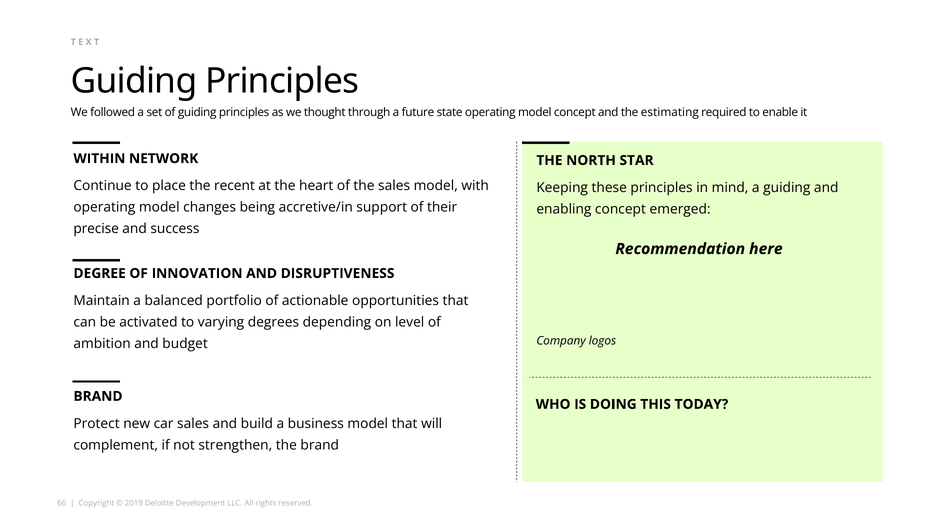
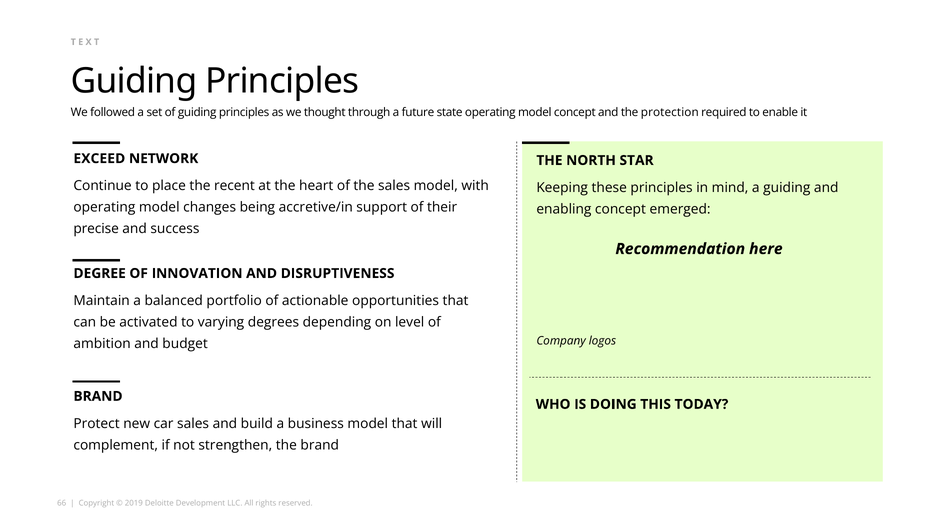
estimating: estimating -> protection (670, 112)
WITHIN: WITHIN -> EXCEED (99, 159)
